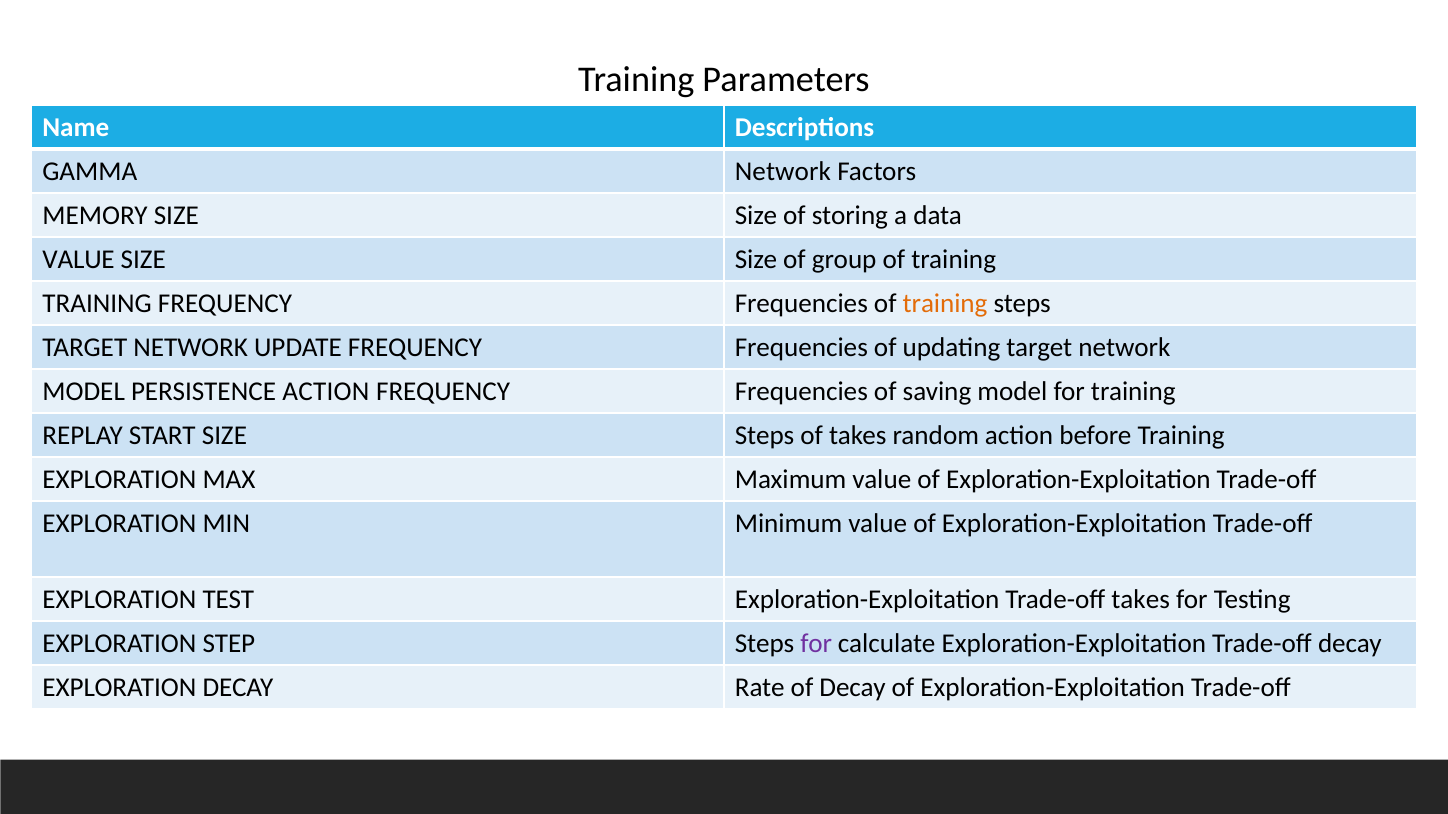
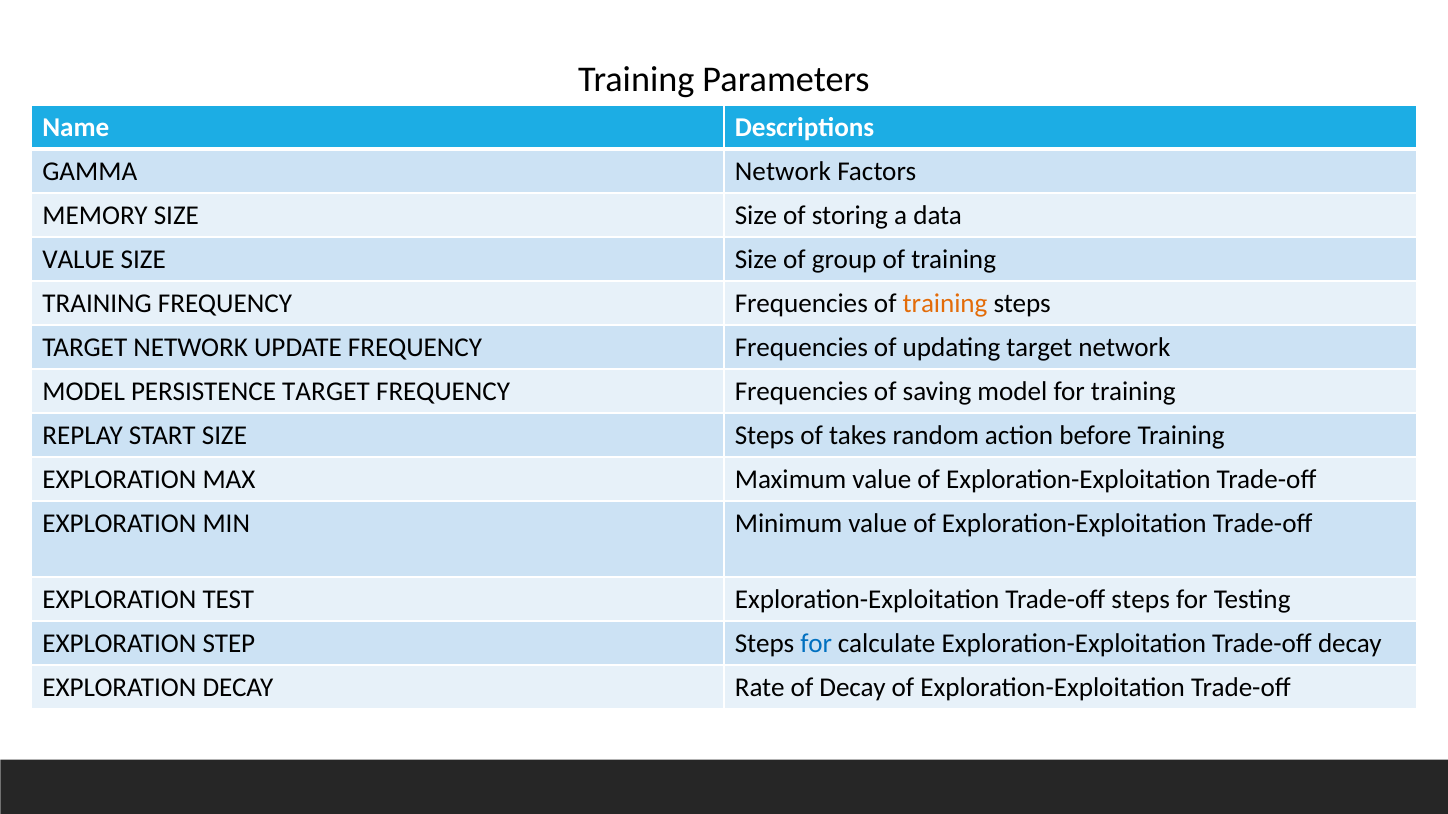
PERSISTENCE ACTION: ACTION -> TARGET (326, 392)
Trade-off takes: takes -> steps (1141, 600)
for colour: purple -> blue (816, 644)
